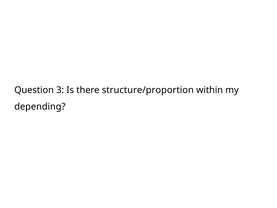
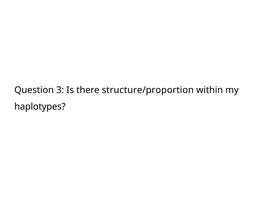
depending: depending -> haplotypes (40, 107)
